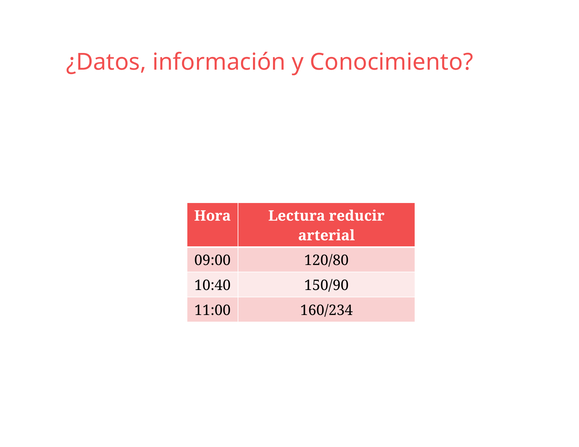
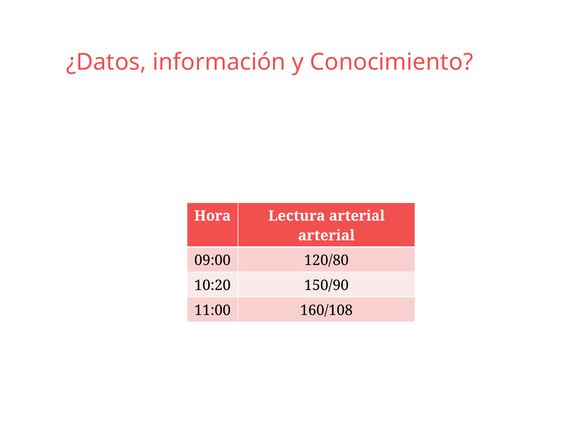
Lectura reducir: reducir -> arterial (357, 216)
10:40: 10:40 -> 10:20 (213, 286)
160/234: 160/234 -> 160/108 (326, 311)
